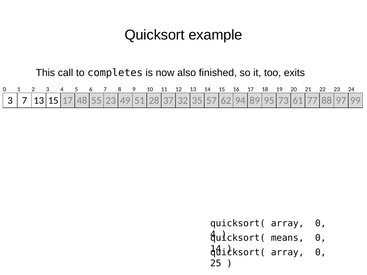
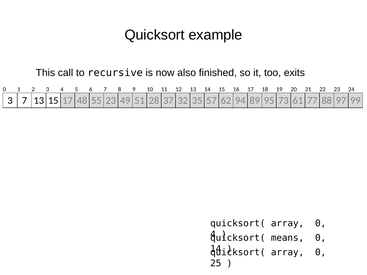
completes: completes -> recursive (115, 73)
